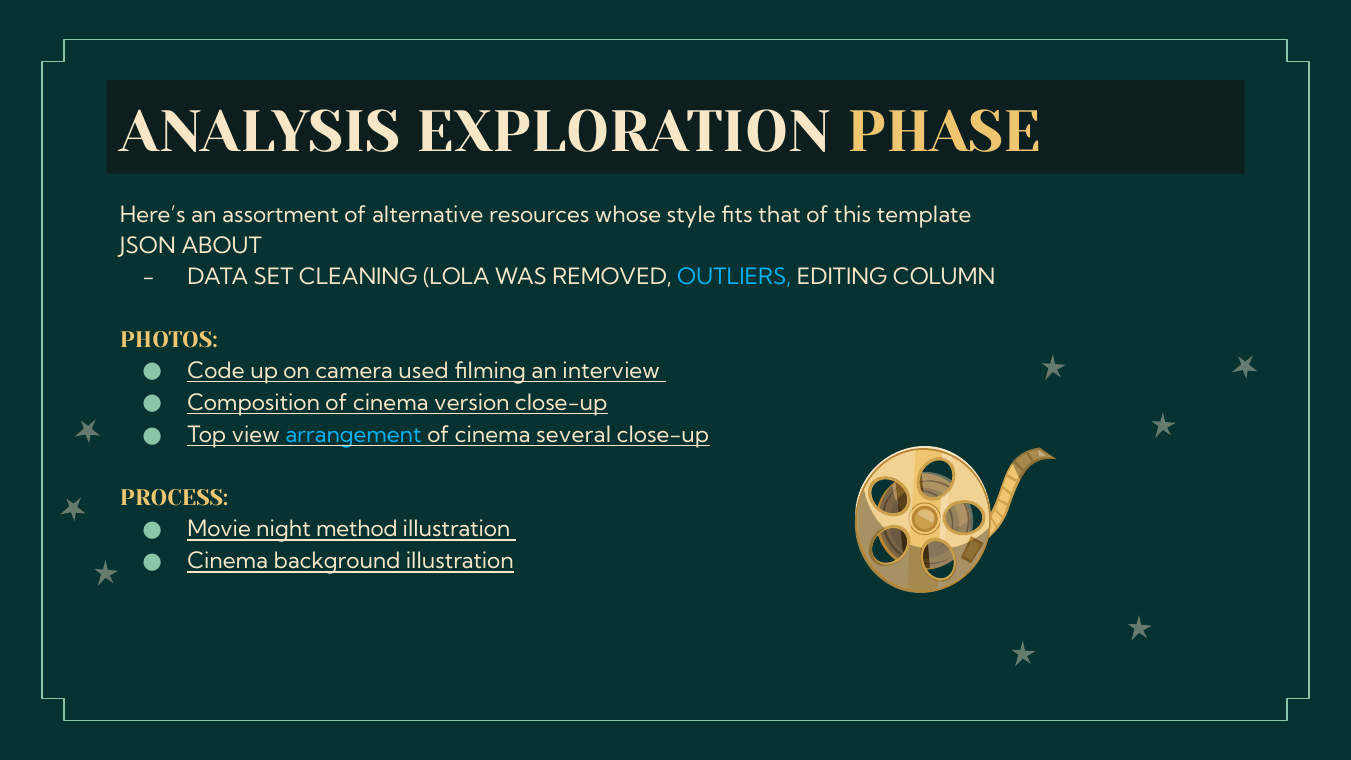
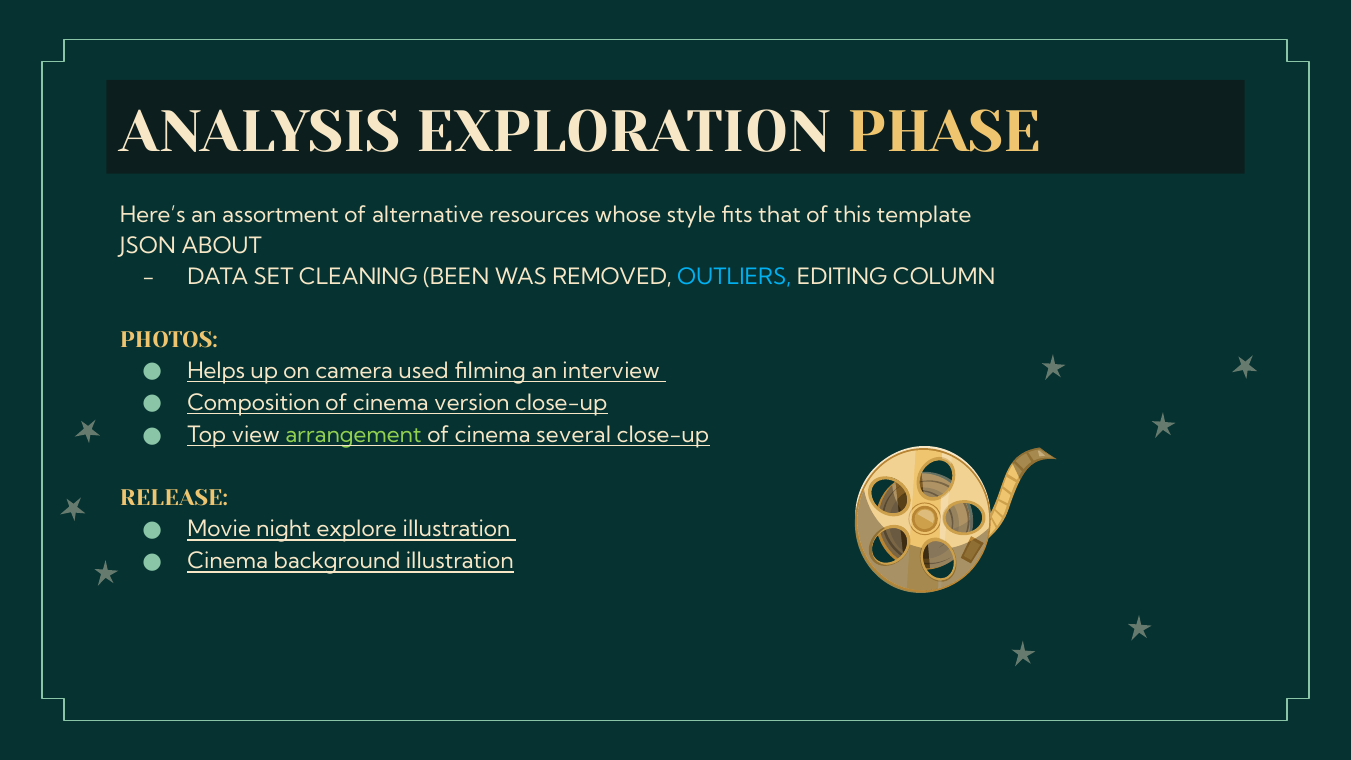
LOLA: LOLA -> BEEN (456, 278)
Code: Code -> Helps (216, 371)
arrangement colour: light blue -> light green (354, 435)
PROCESS: PROCESS -> RELEASE (174, 498)
method: method -> explore (357, 529)
